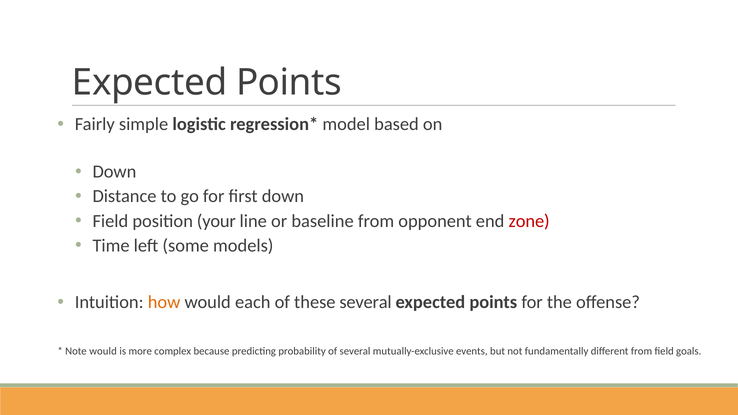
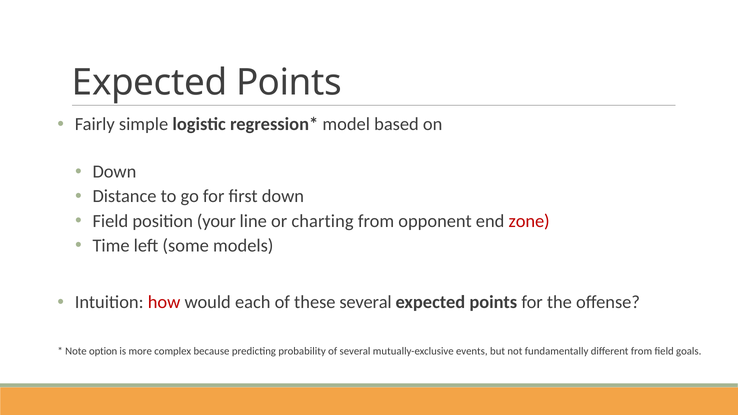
baseline: baseline -> charting (323, 221)
how colour: orange -> red (164, 302)
Note would: would -> option (103, 351)
